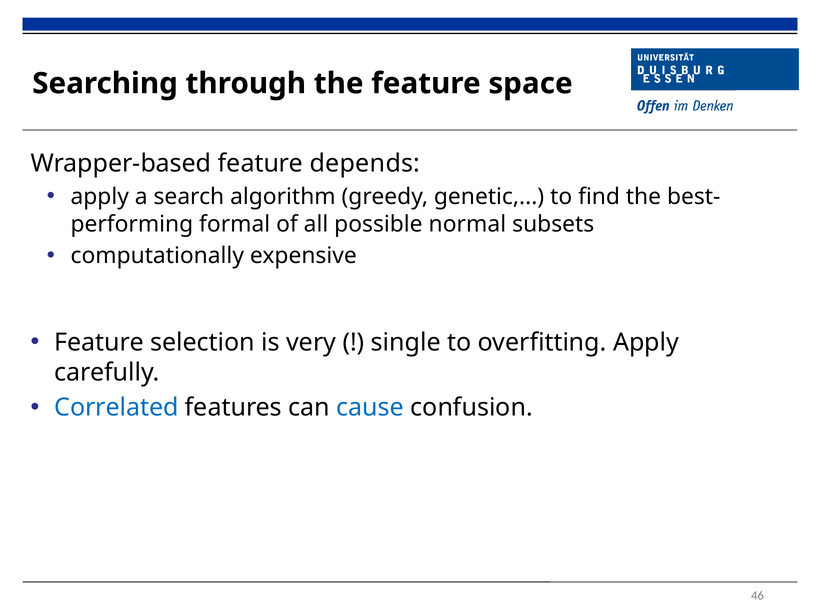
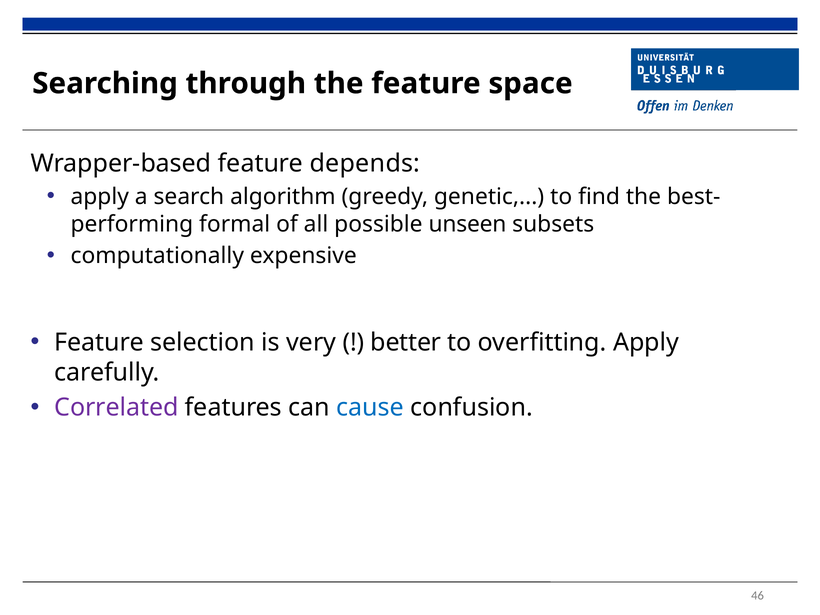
normal: normal -> unseen (468, 224)
single: single -> better (406, 342)
Correlated colour: blue -> purple (116, 408)
